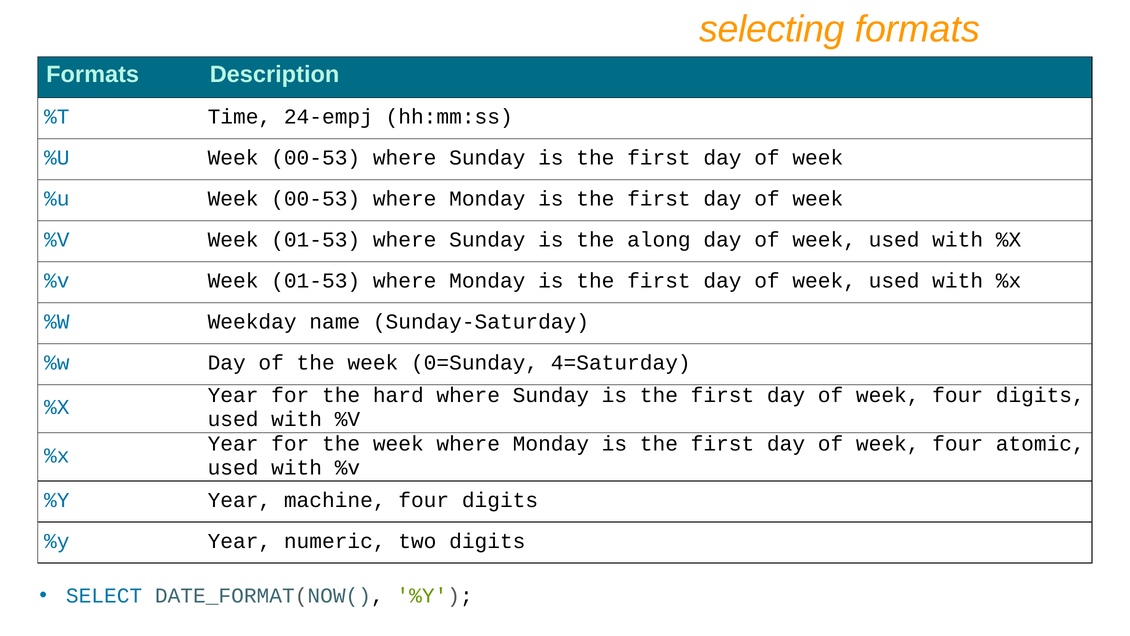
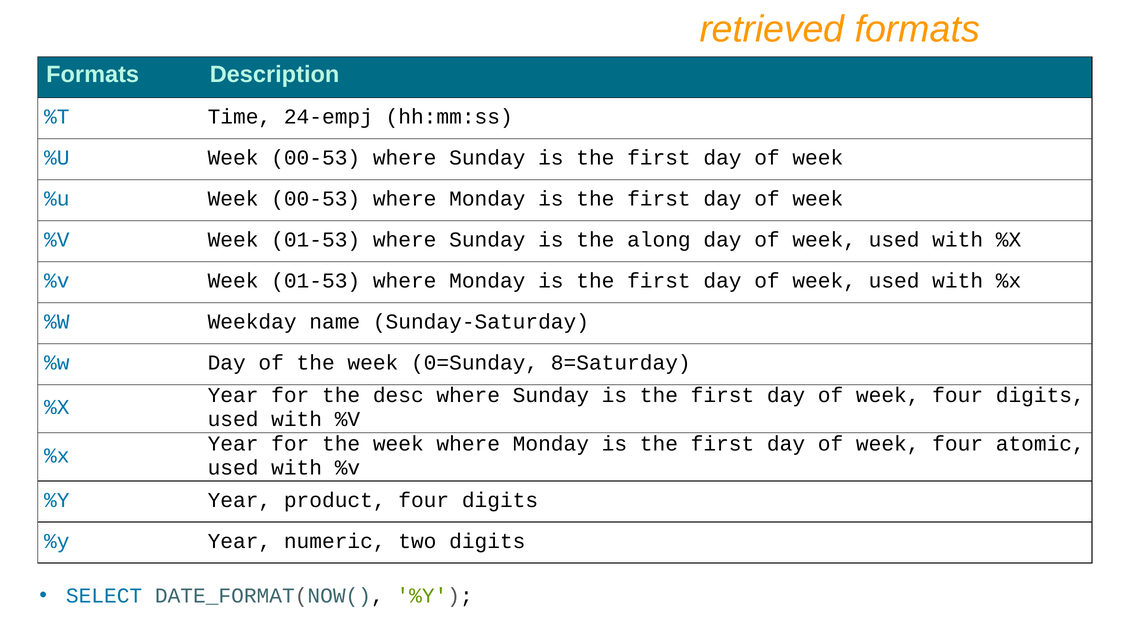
selecting: selecting -> retrieved (772, 29)
4=Saturday: 4=Saturday -> 8=Saturday (621, 363)
hard: hard -> desc (398, 395)
machine: machine -> product (335, 500)
